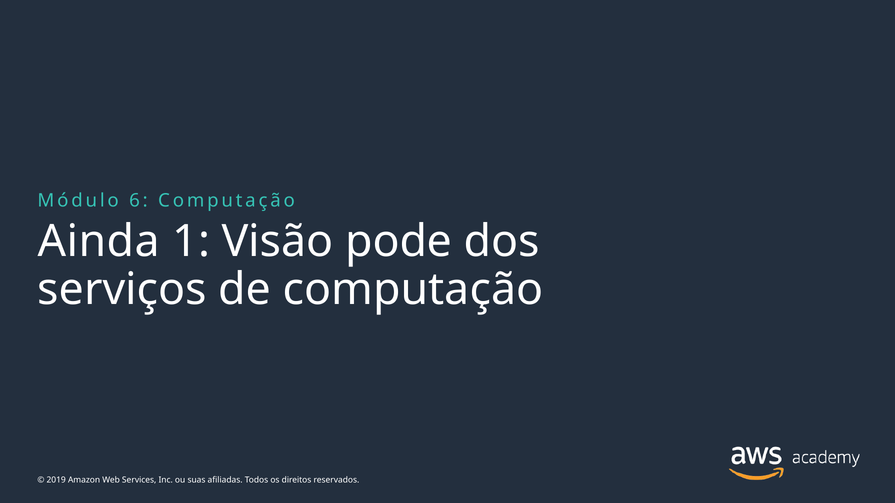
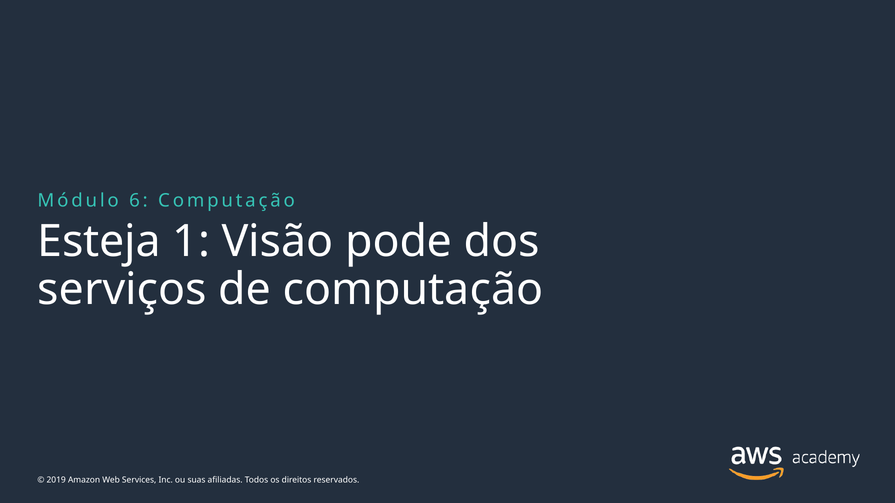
Ainda: Ainda -> Esteja (99, 242)
